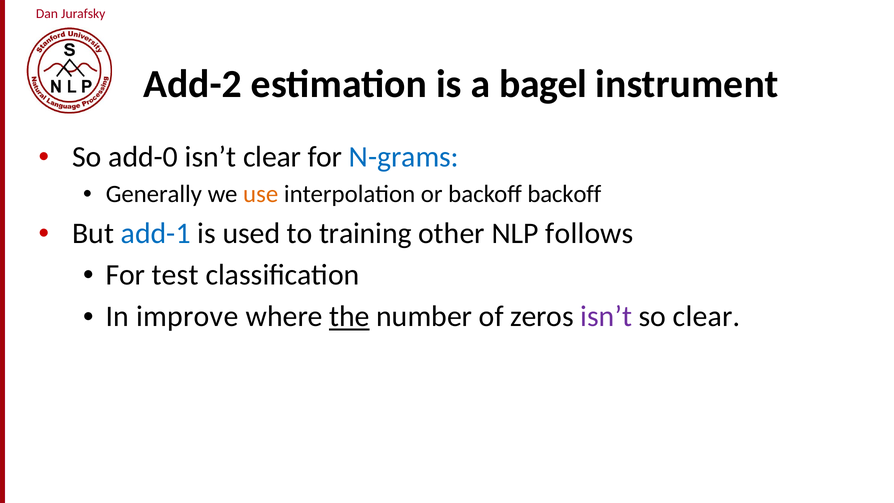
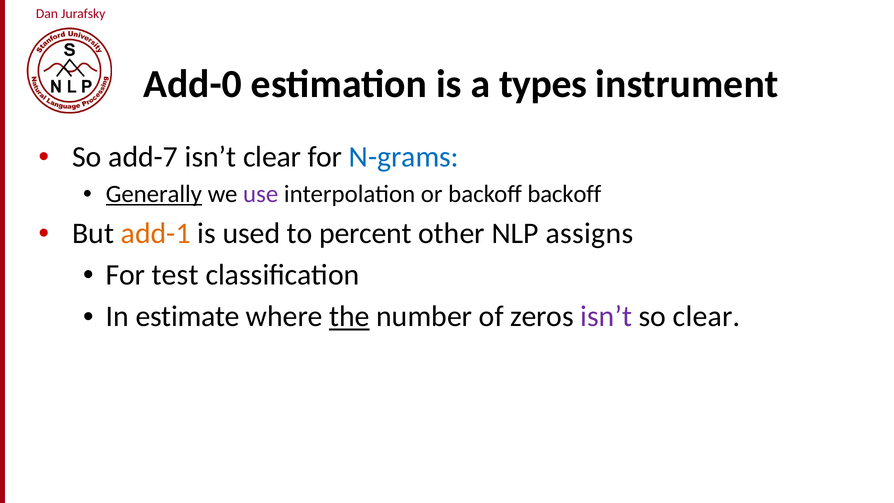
Add-2: Add-2 -> Add-0 (193, 84)
bagel: bagel -> types (543, 84)
add-0: add-0 -> add-7 (143, 157)
Generally underline: none -> present (154, 194)
use colour: orange -> purple (261, 194)
add-1 colour: blue -> orange (156, 233)
training: training -> percent (365, 233)
follows: follows -> assigns (589, 233)
improve: improve -> estimate (188, 317)
